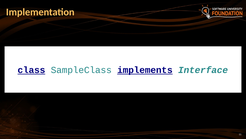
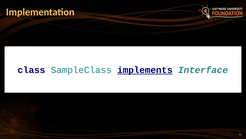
class underline: present -> none (31, 70)
